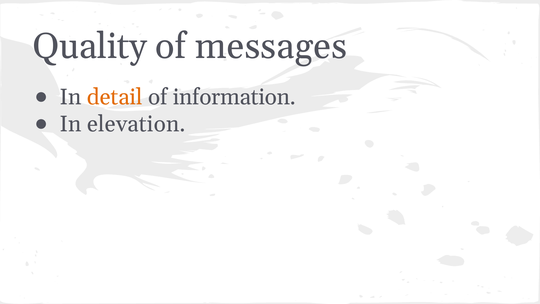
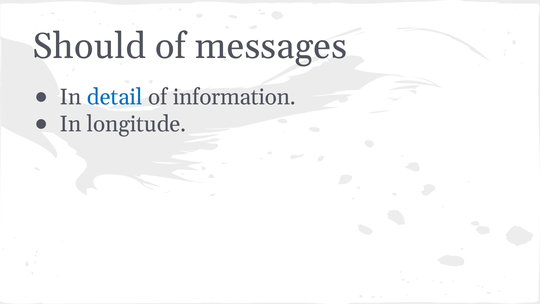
Quality: Quality -> Should (89, 46)
detail colour: orange -> blue (115, 97)
elevation: elevation -> longitude (137, 124)
